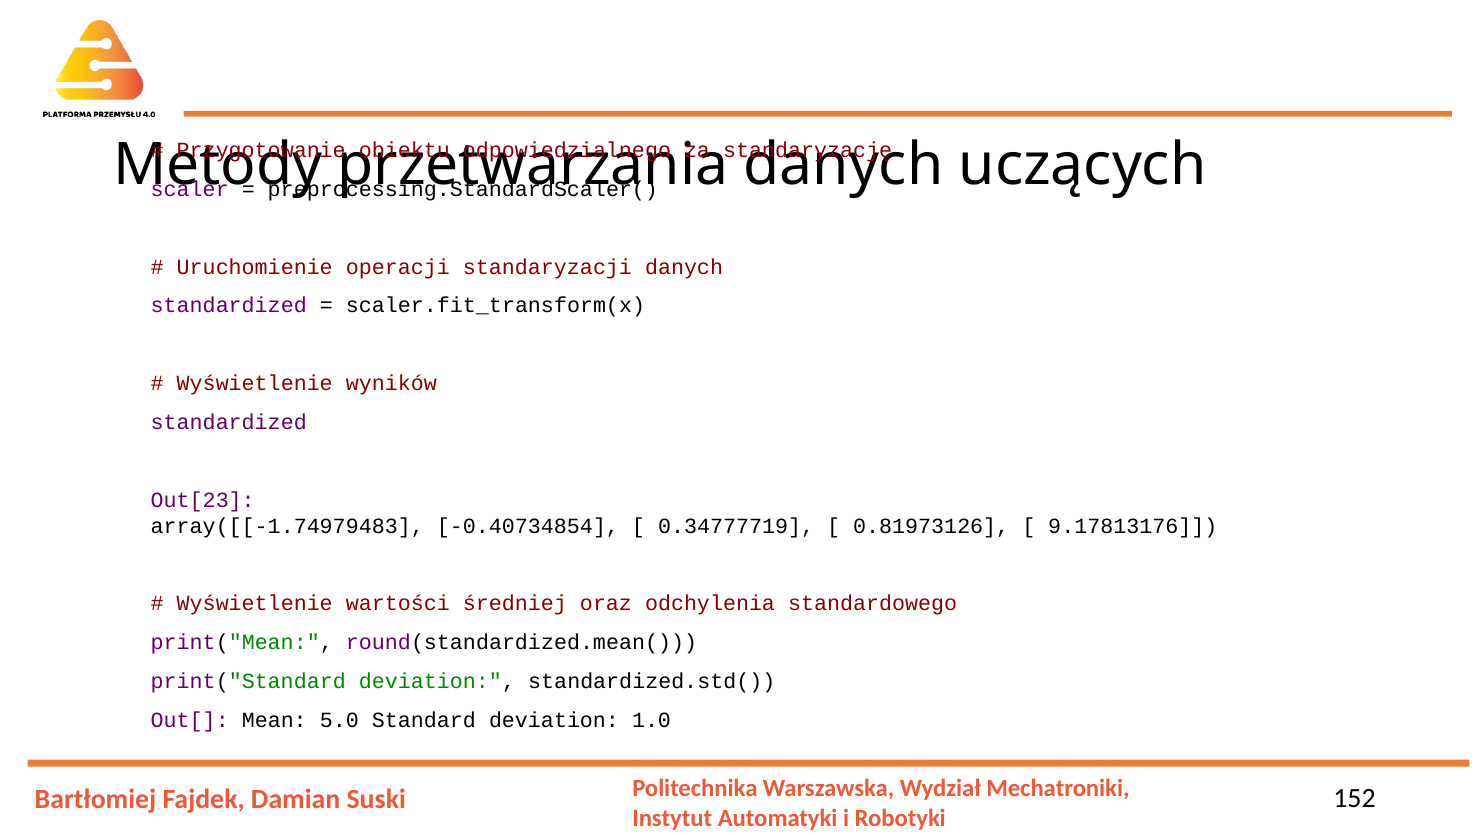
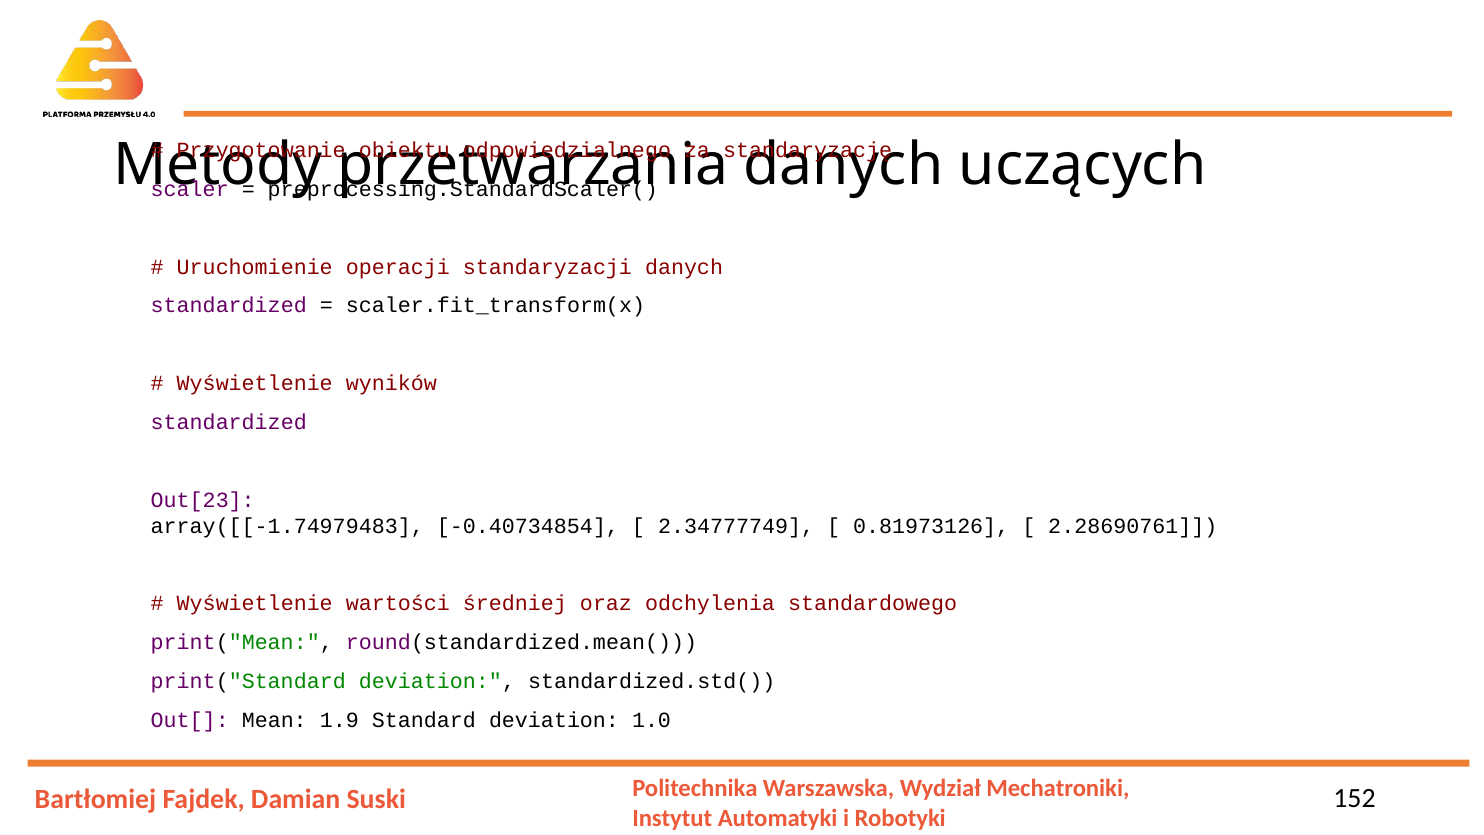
0.34777719: 0.34777719 -> 2.34777749 (736, 526)
9.17813176: 9.17813176 -> 2.28690761 (1133, 526)
5.0: 5.0 -> 1.9 (339, 720)
